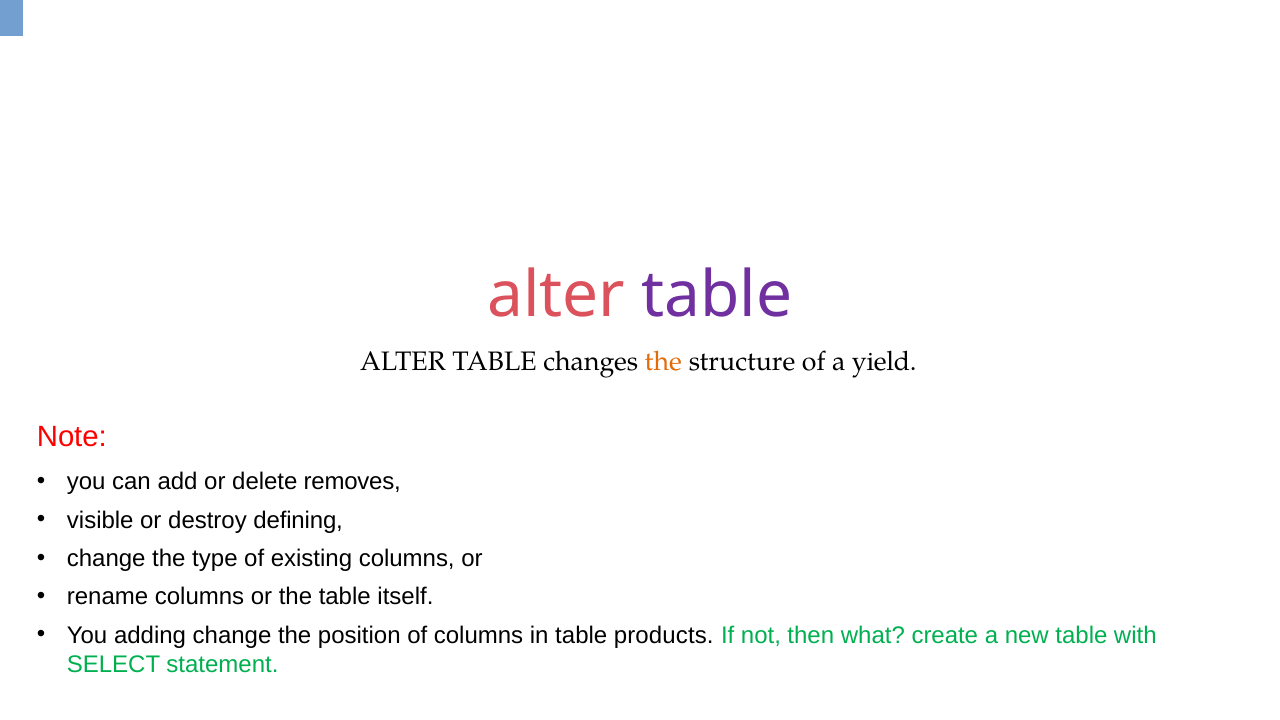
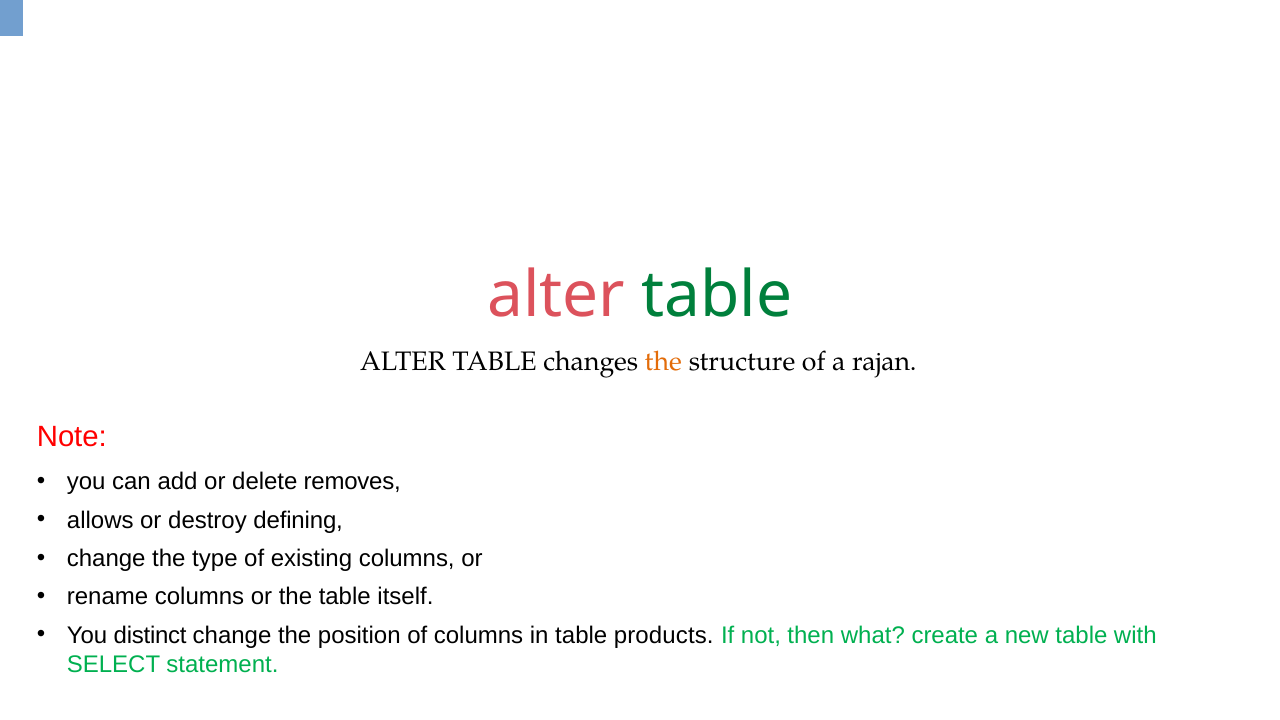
table colour: purple -> green (717, 296)
yield: yield -> rajan (884, 362)
visible: visible -> allows (100, 520)
adding: adding -> distinct (150, 635)
